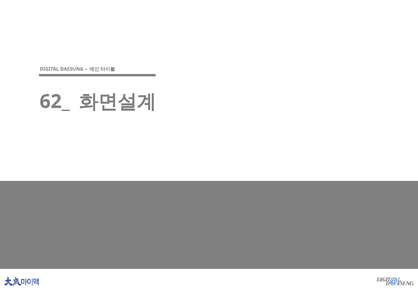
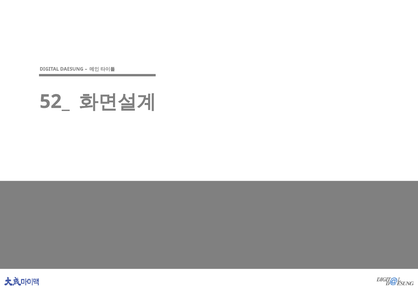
62_: 62_ -> 52_ (55, 102)
